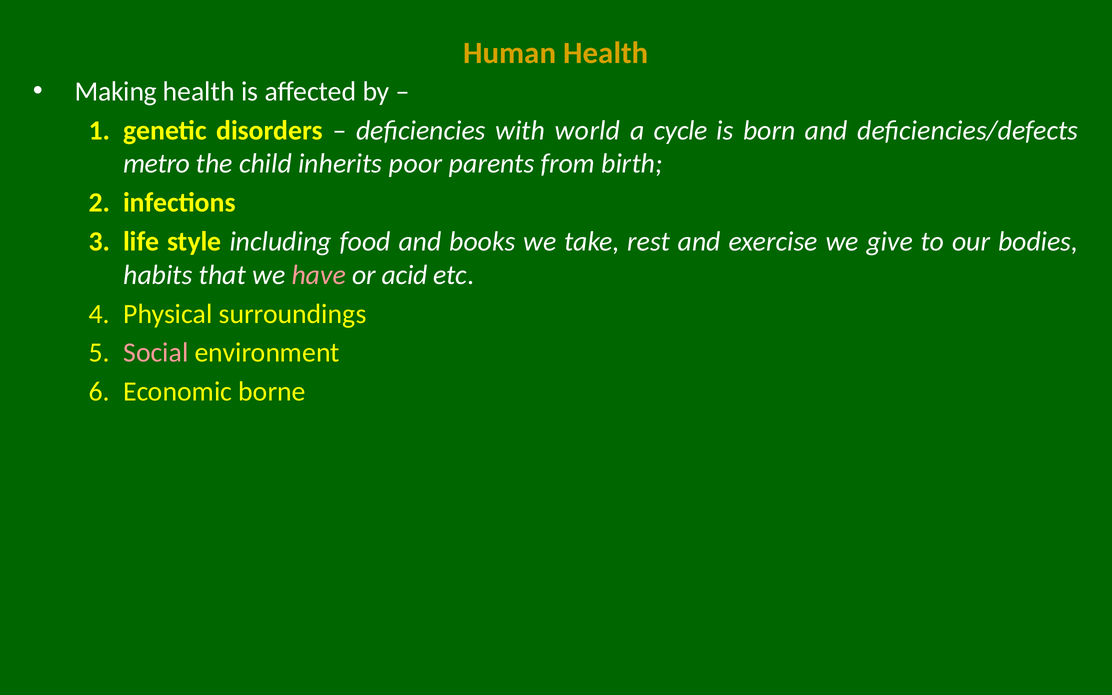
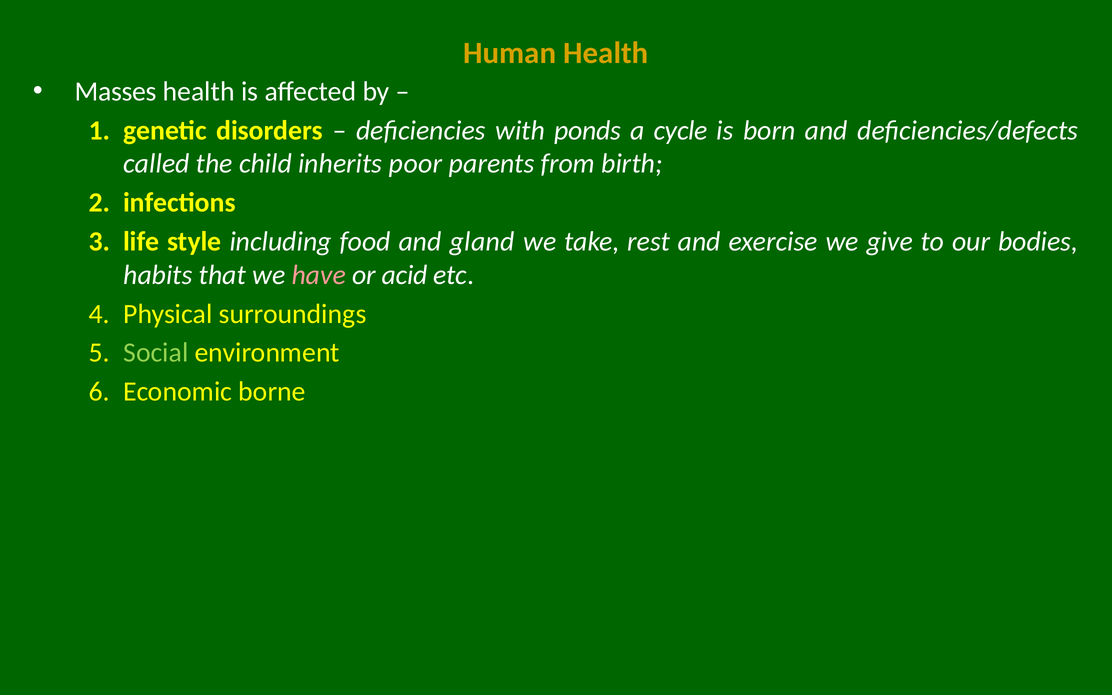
Making: Making -> Masses (116, 91)
world: world -> ponds (588, 130)
metro: metro -> called (156, 164)
books: books -> gland (482, 242)
Social colour: pink -> light green (156, 353)
